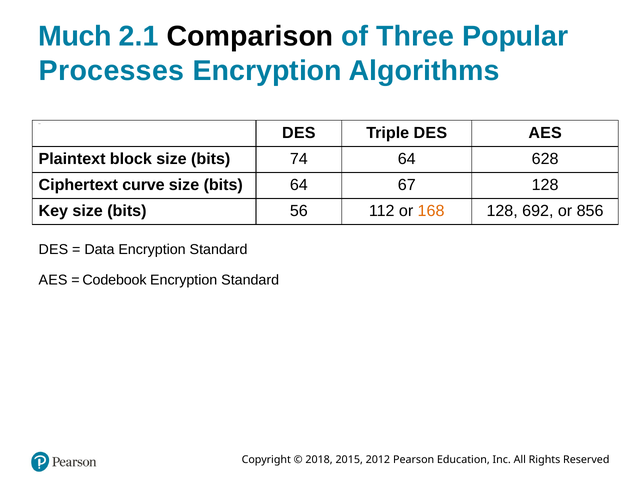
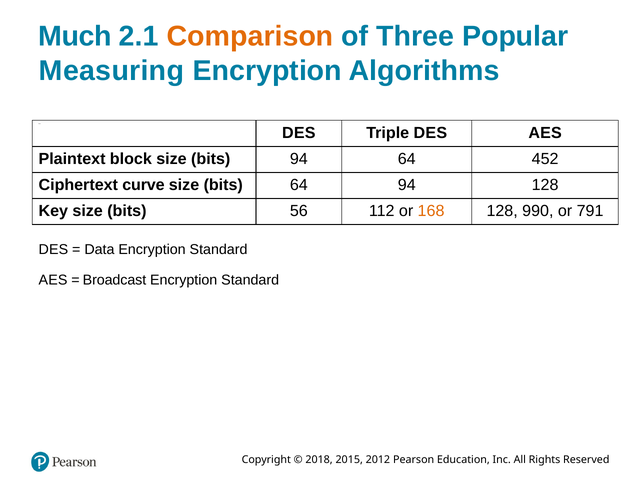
Comparison colour: black -> orange (250, 36)
Processes: Processes -> Measuring (111, 71)
bits 74: 74 -> 94 (299, 159)
628: 628 -> 452 (545, 159)
64 67: 67 -> 94 (407, 185)
692: 692 -> 990 (538, 211)
856: 856 -> 791 (590, 211)
Codebook: Codebook -> Broadcast (114, 280)
